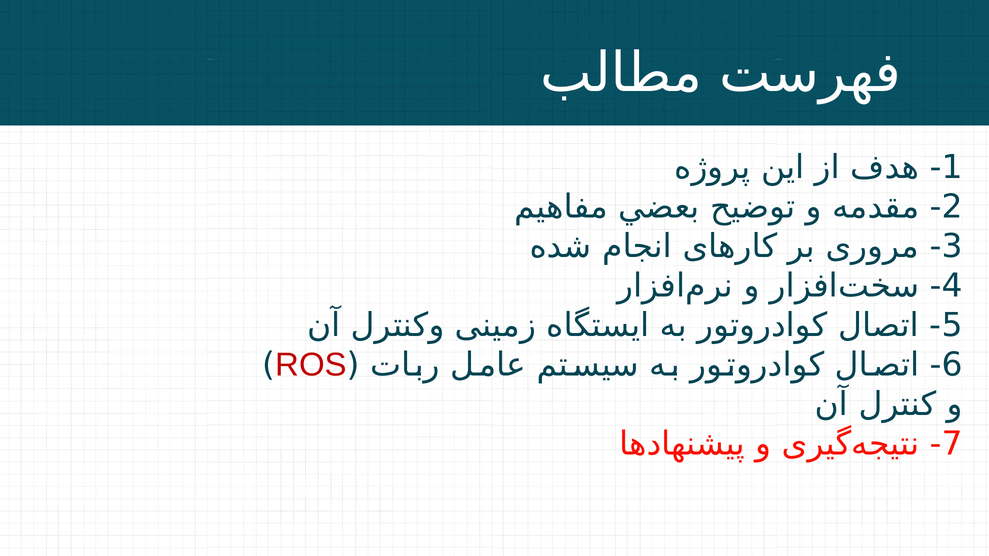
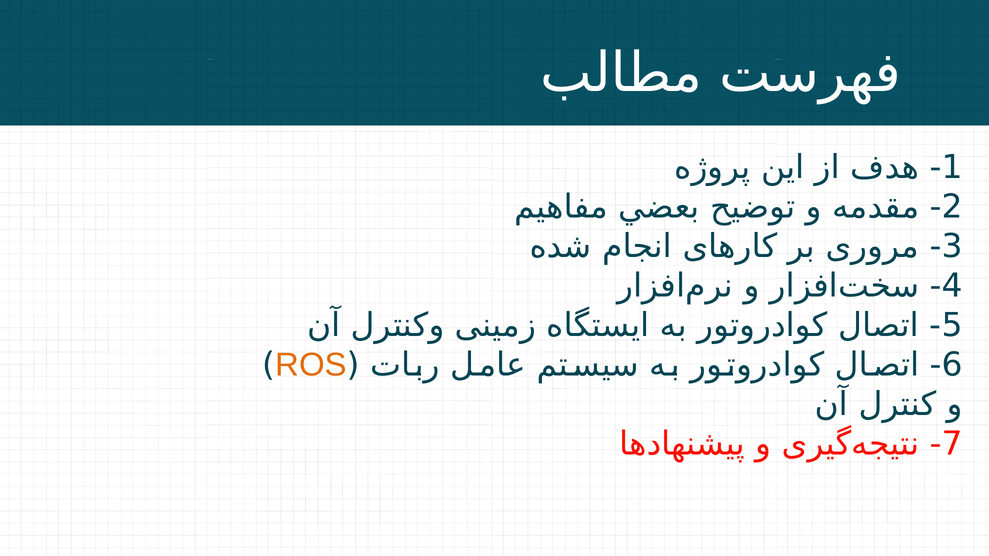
ROS colour: red -> orange (311, 365)
